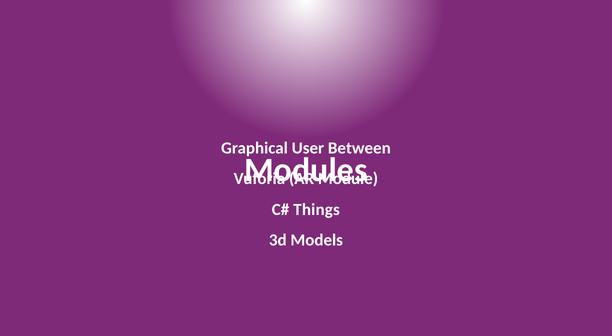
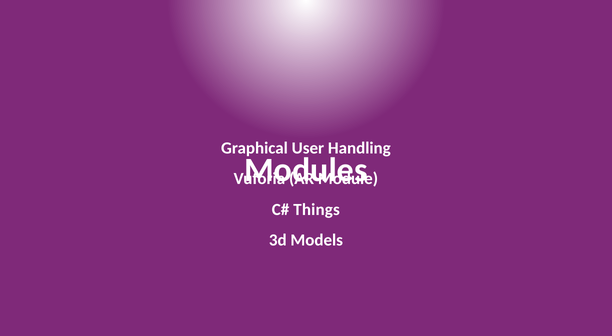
Between: Between -> Handling (359, 149)
